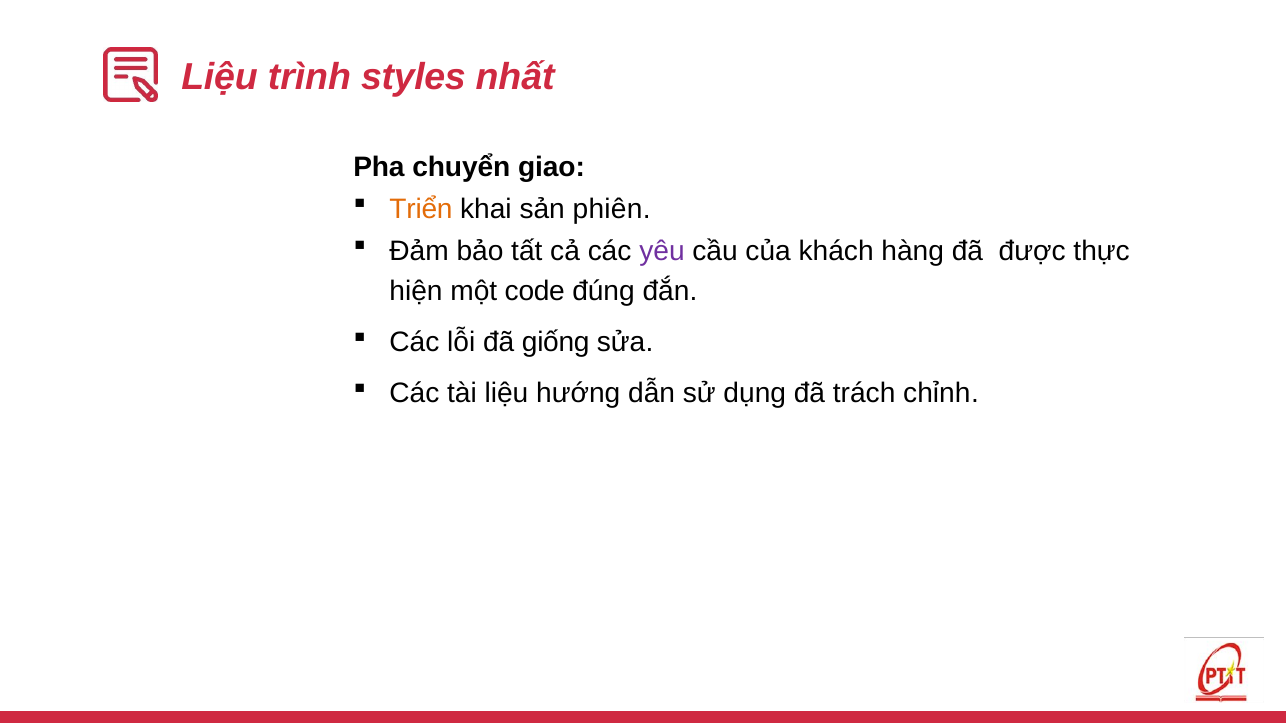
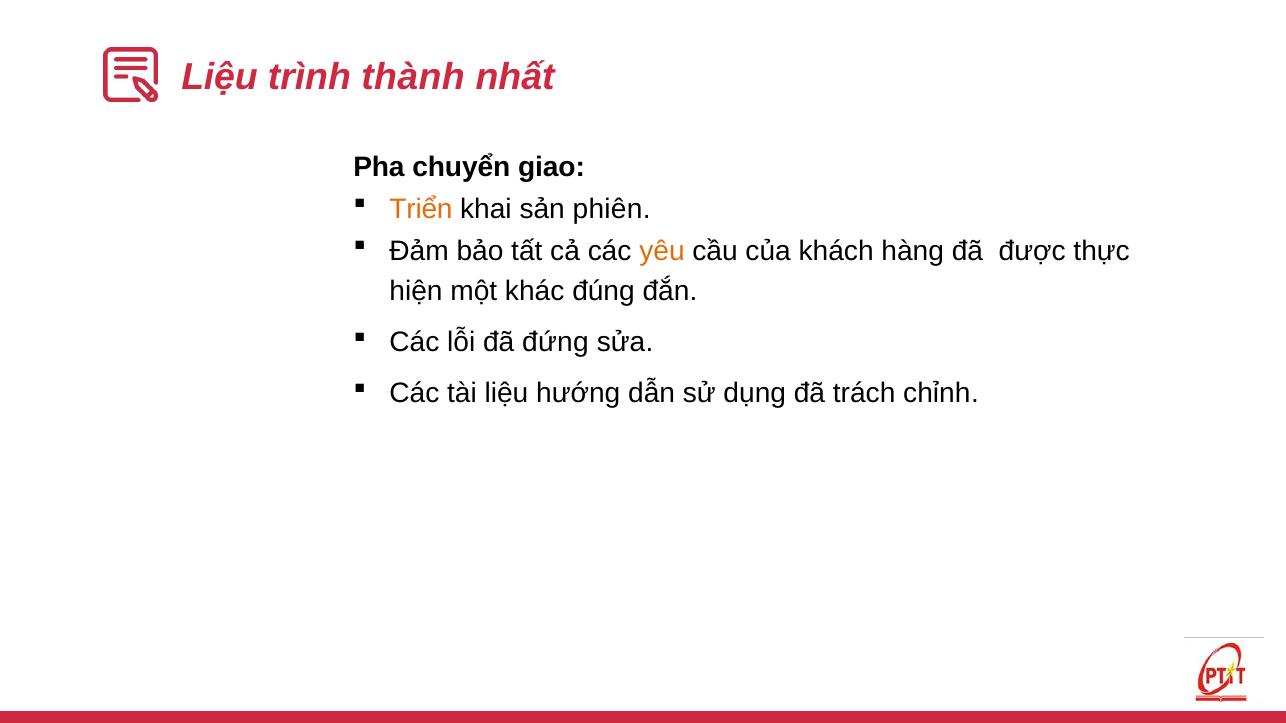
styles: styles -> thành (413, 78)
yêu colour: purple -> orange (662, 251)
code: code -> khác (535, 291)
giống: giống -> đứng (555, 343)
